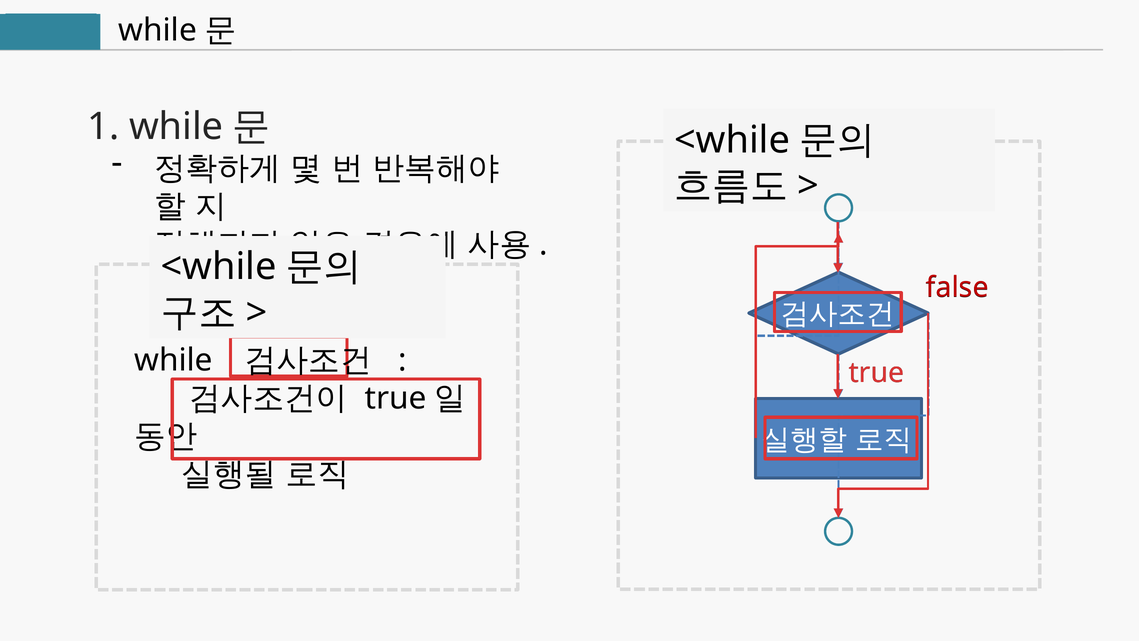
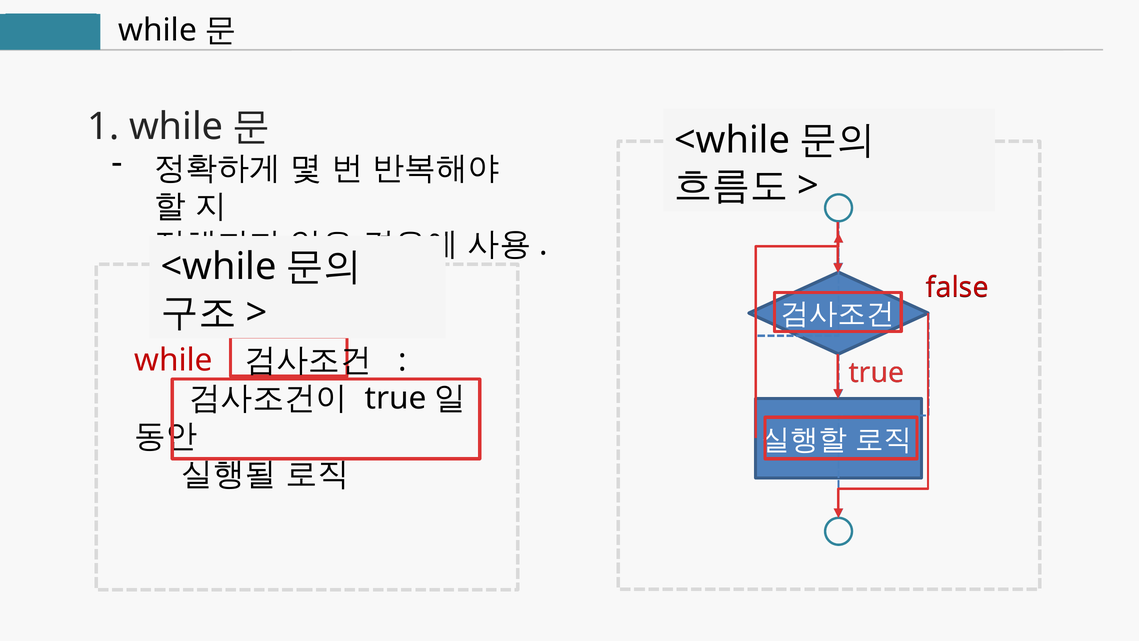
while colour: black -> red (173, 360)
